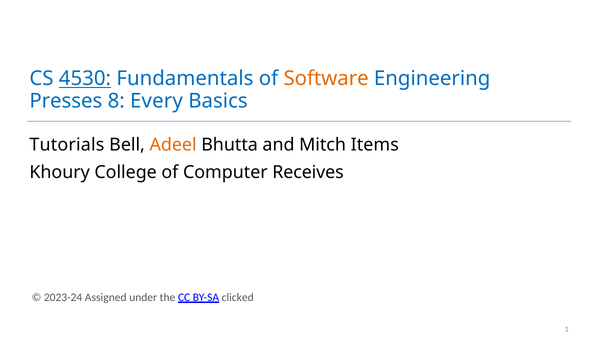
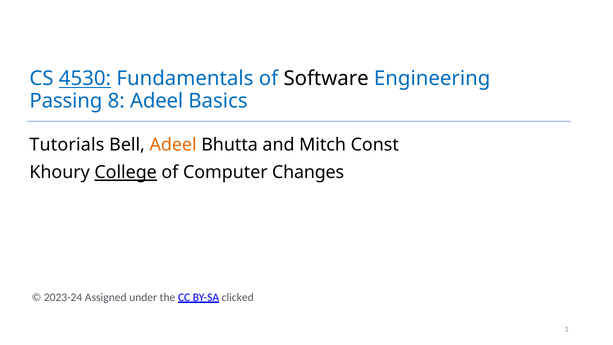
Software colour: orange -> black (326, 79)
Presses: Presses -> Passing (66, 101)
8 Every: Every -> Adeel (157, 101)
Items: Items -> Const (375, 145)
College underline: none -> present (126, 172)
Receives: Receives -> Changes (308, 172)
